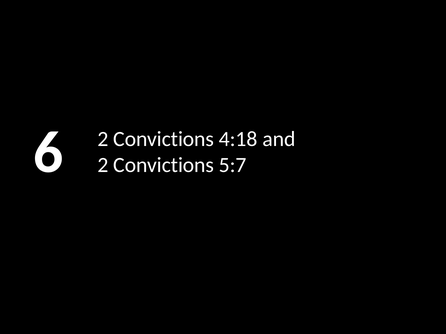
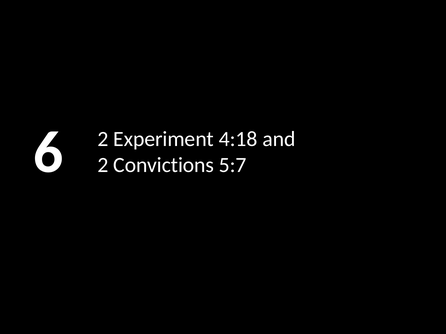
Convictions: Convictions -> Experiment (164, 139)
